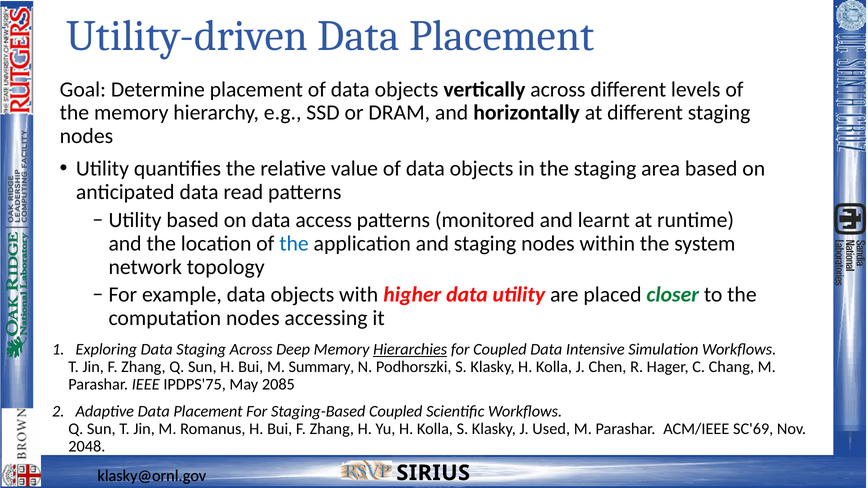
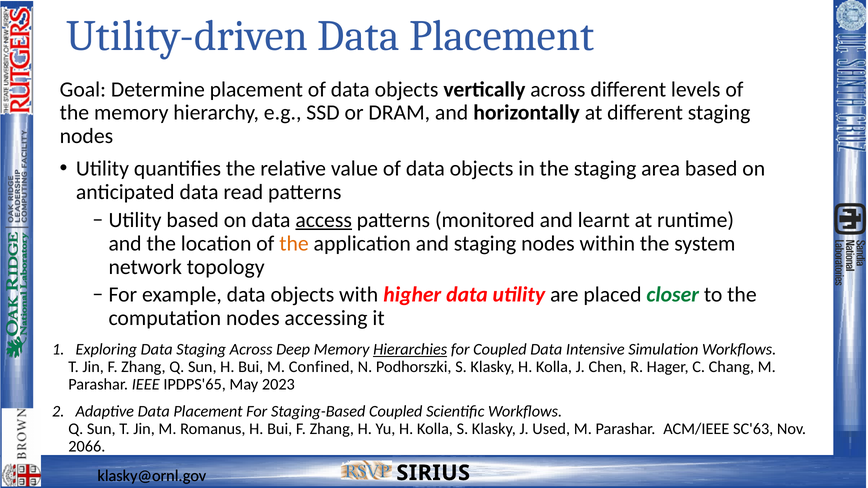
access underline: none -> present (324, 220)
the colour: blue -> orange (294, 244)
Summary: Summary -> Confined (321, 367)
IPDPS'75: IPDPS'75 -> IPDPS'65 (195, 385)
2085: 2085 -> 2023 (278, 385)
SC'69: SC'69 -> SC'63 (753, 429)
2048: 2048 -> 2066 (87, 447)
